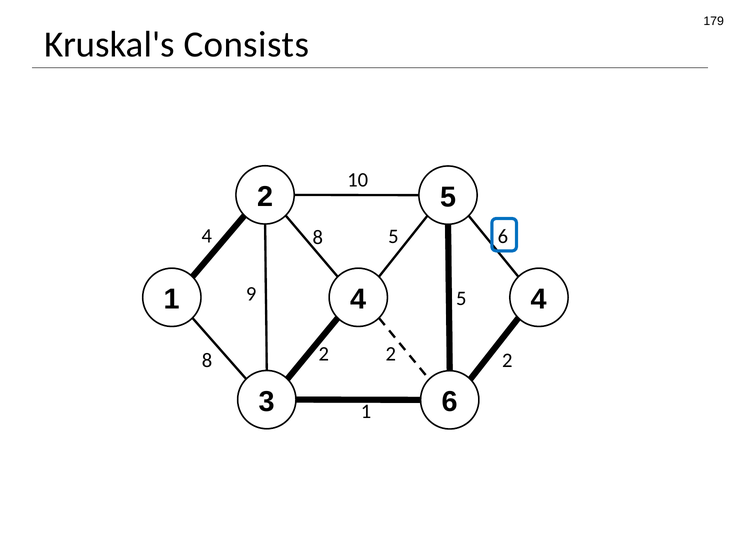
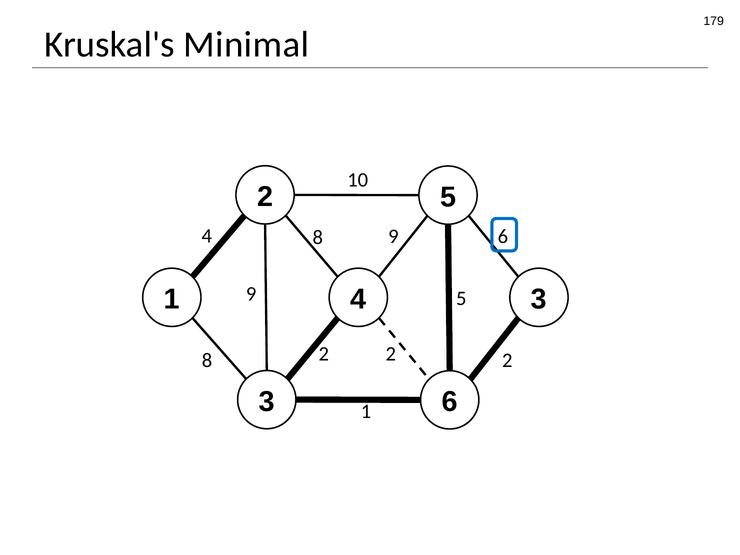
Consists: Consists -> Minimal (246, 44)
8 5: 5 -> 9 (393, 237)
4 4: 4 -> 3 (539, 299)
